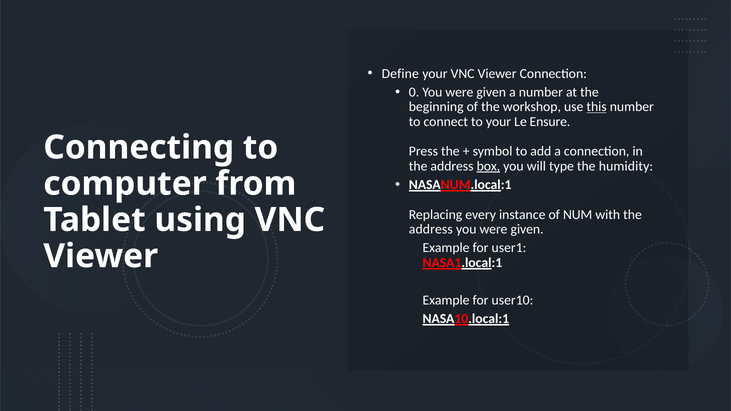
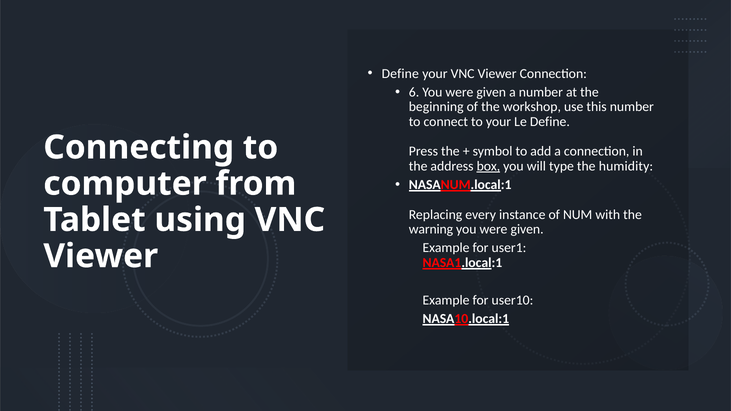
0: 0 -> 6 (414, 92)
this underline: present -> none (597, 107)
Le Ensure: Ensure -> Define (550, 122)
address: address -> warning (431, 229)
